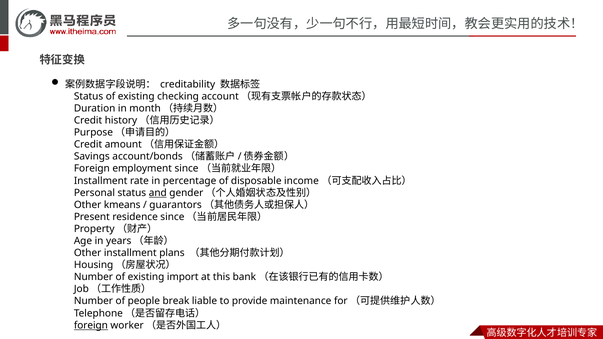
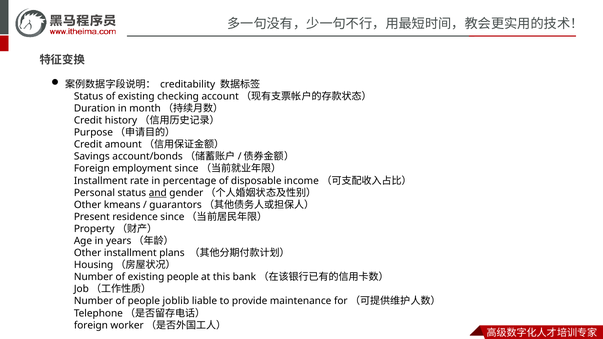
existing import: import -> people (183, 277)
break: break -> joblib (176, 301)
foreign underline: present -> none (91, 325)
